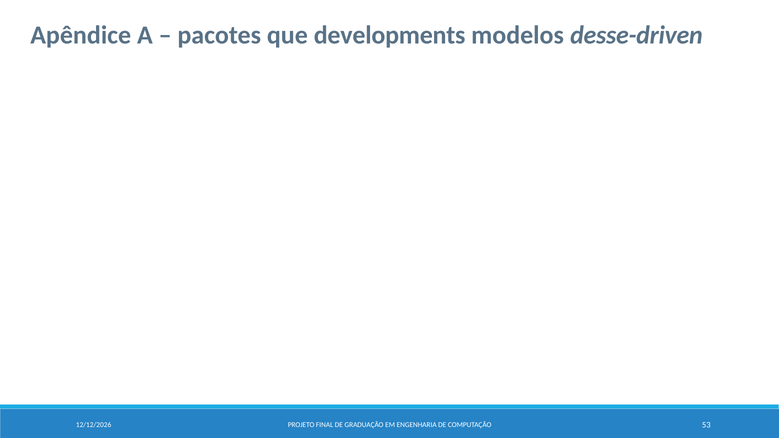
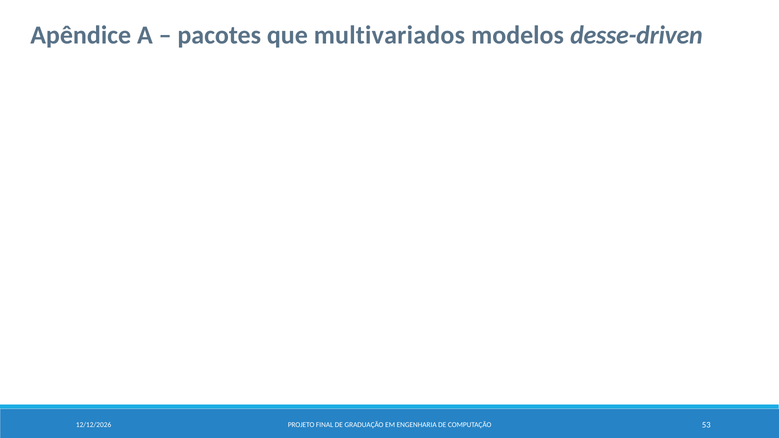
developments: developments -> multivariados (389, 35)
